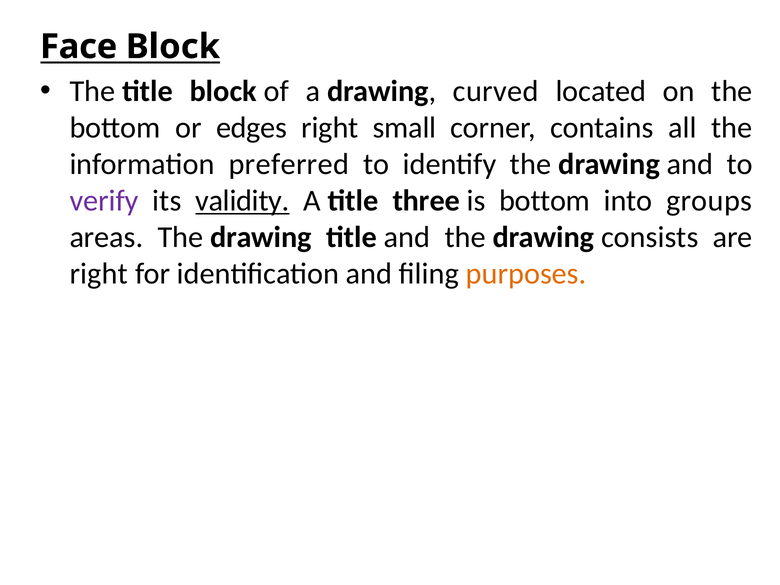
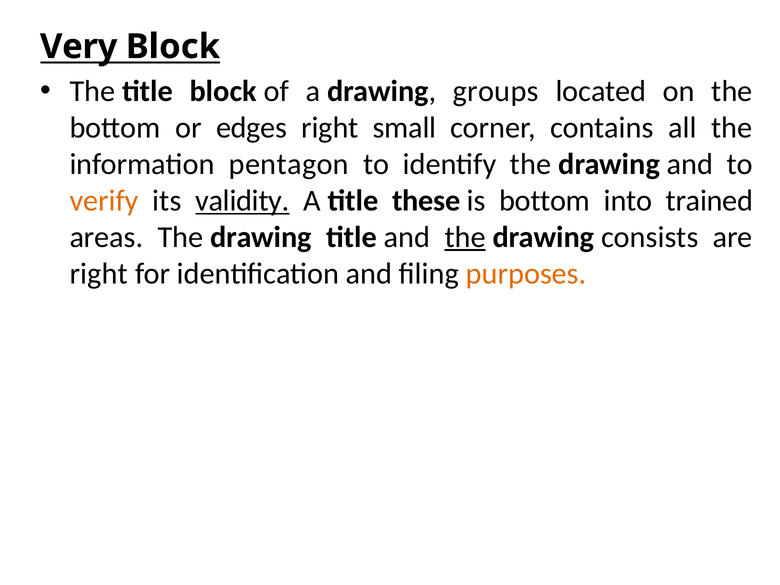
Face: Face -> Very (79, 47)
curved: curved -> groups (496, 91)
preferred: preferred -> pentagon (289, 164)
verify colour: purple -> orange (104, 201)
three: three -> these (426, 201)
groups: groups -> trained (709, 201)
the underline: none -> present (465, 237)
